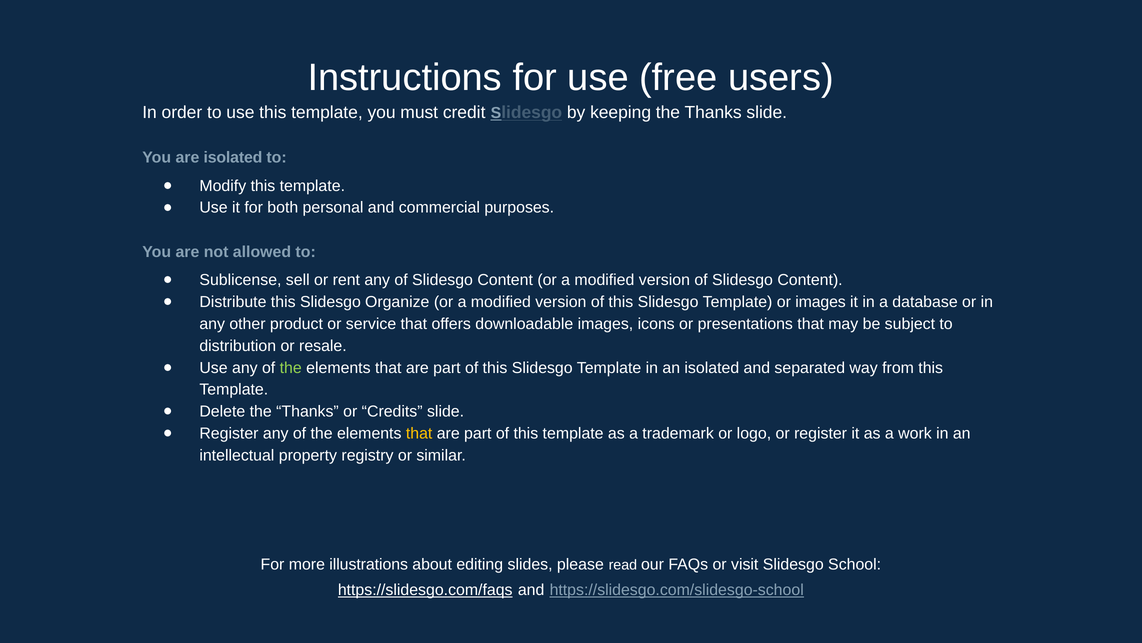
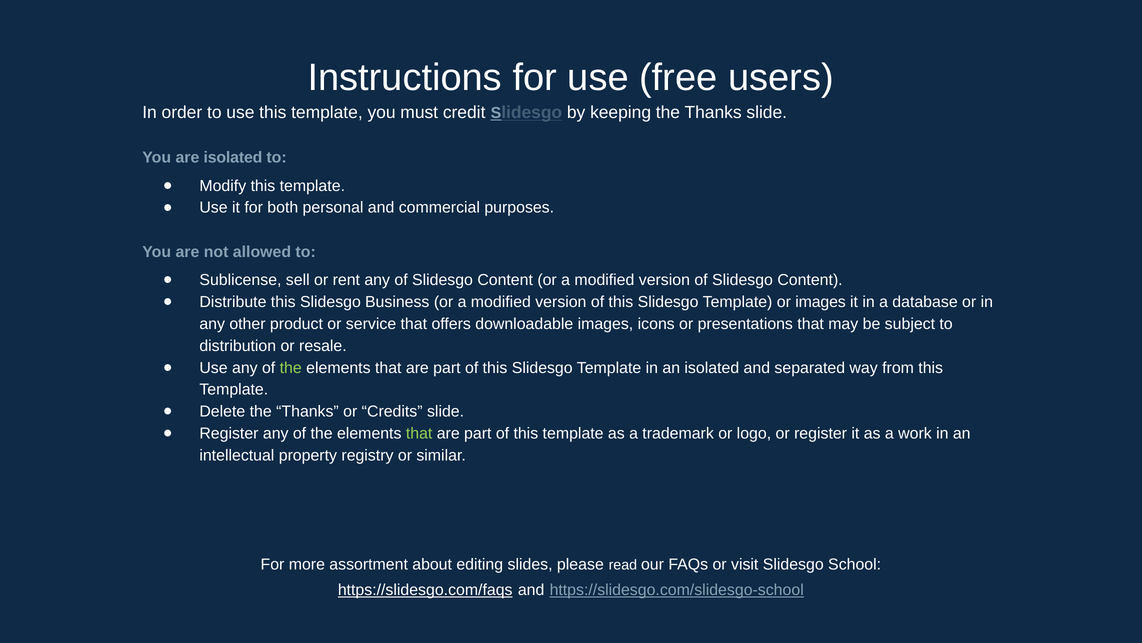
Organize: Organize -> Business (397, 302)
that colour: yellow -> light green (419, 433)
illustrations: illustrations -> assortment (369, 564)
